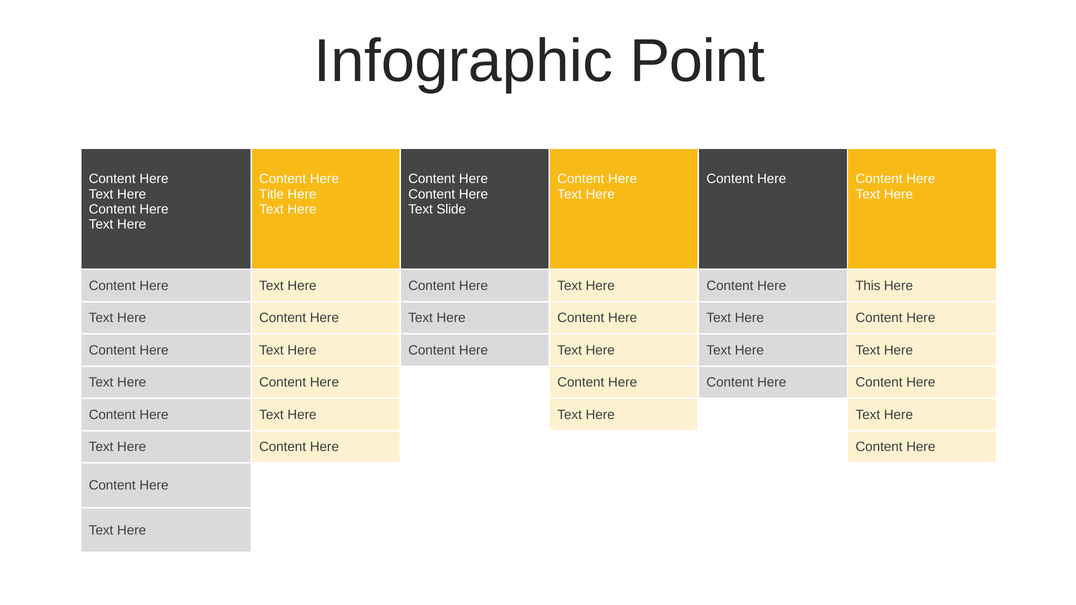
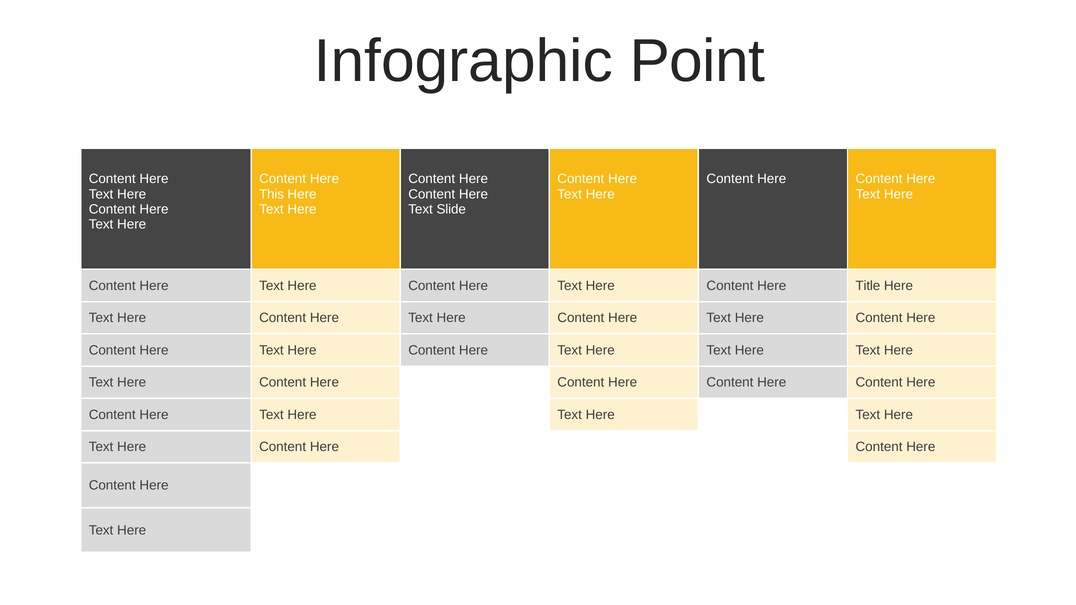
Title: Title -> This (271, 194)
This: This -> Title (868, 286)
